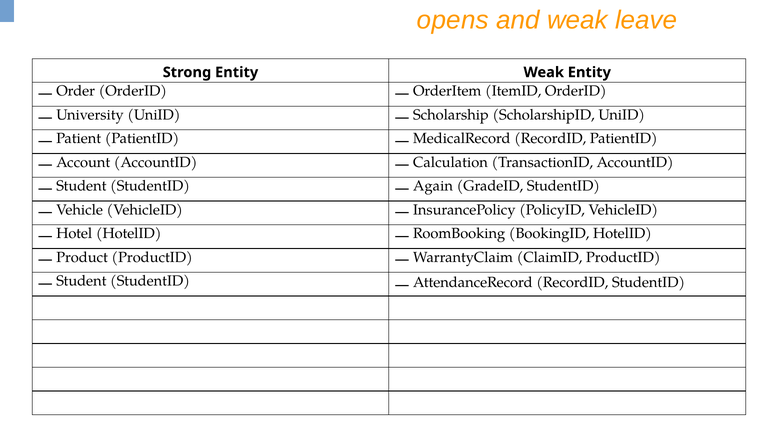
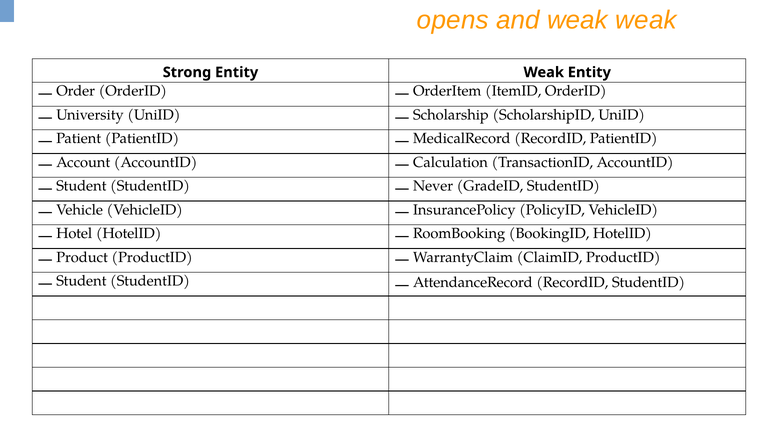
weak leave: leave -> weak (646, 20)
Again: Again -> Never (433, 186)
